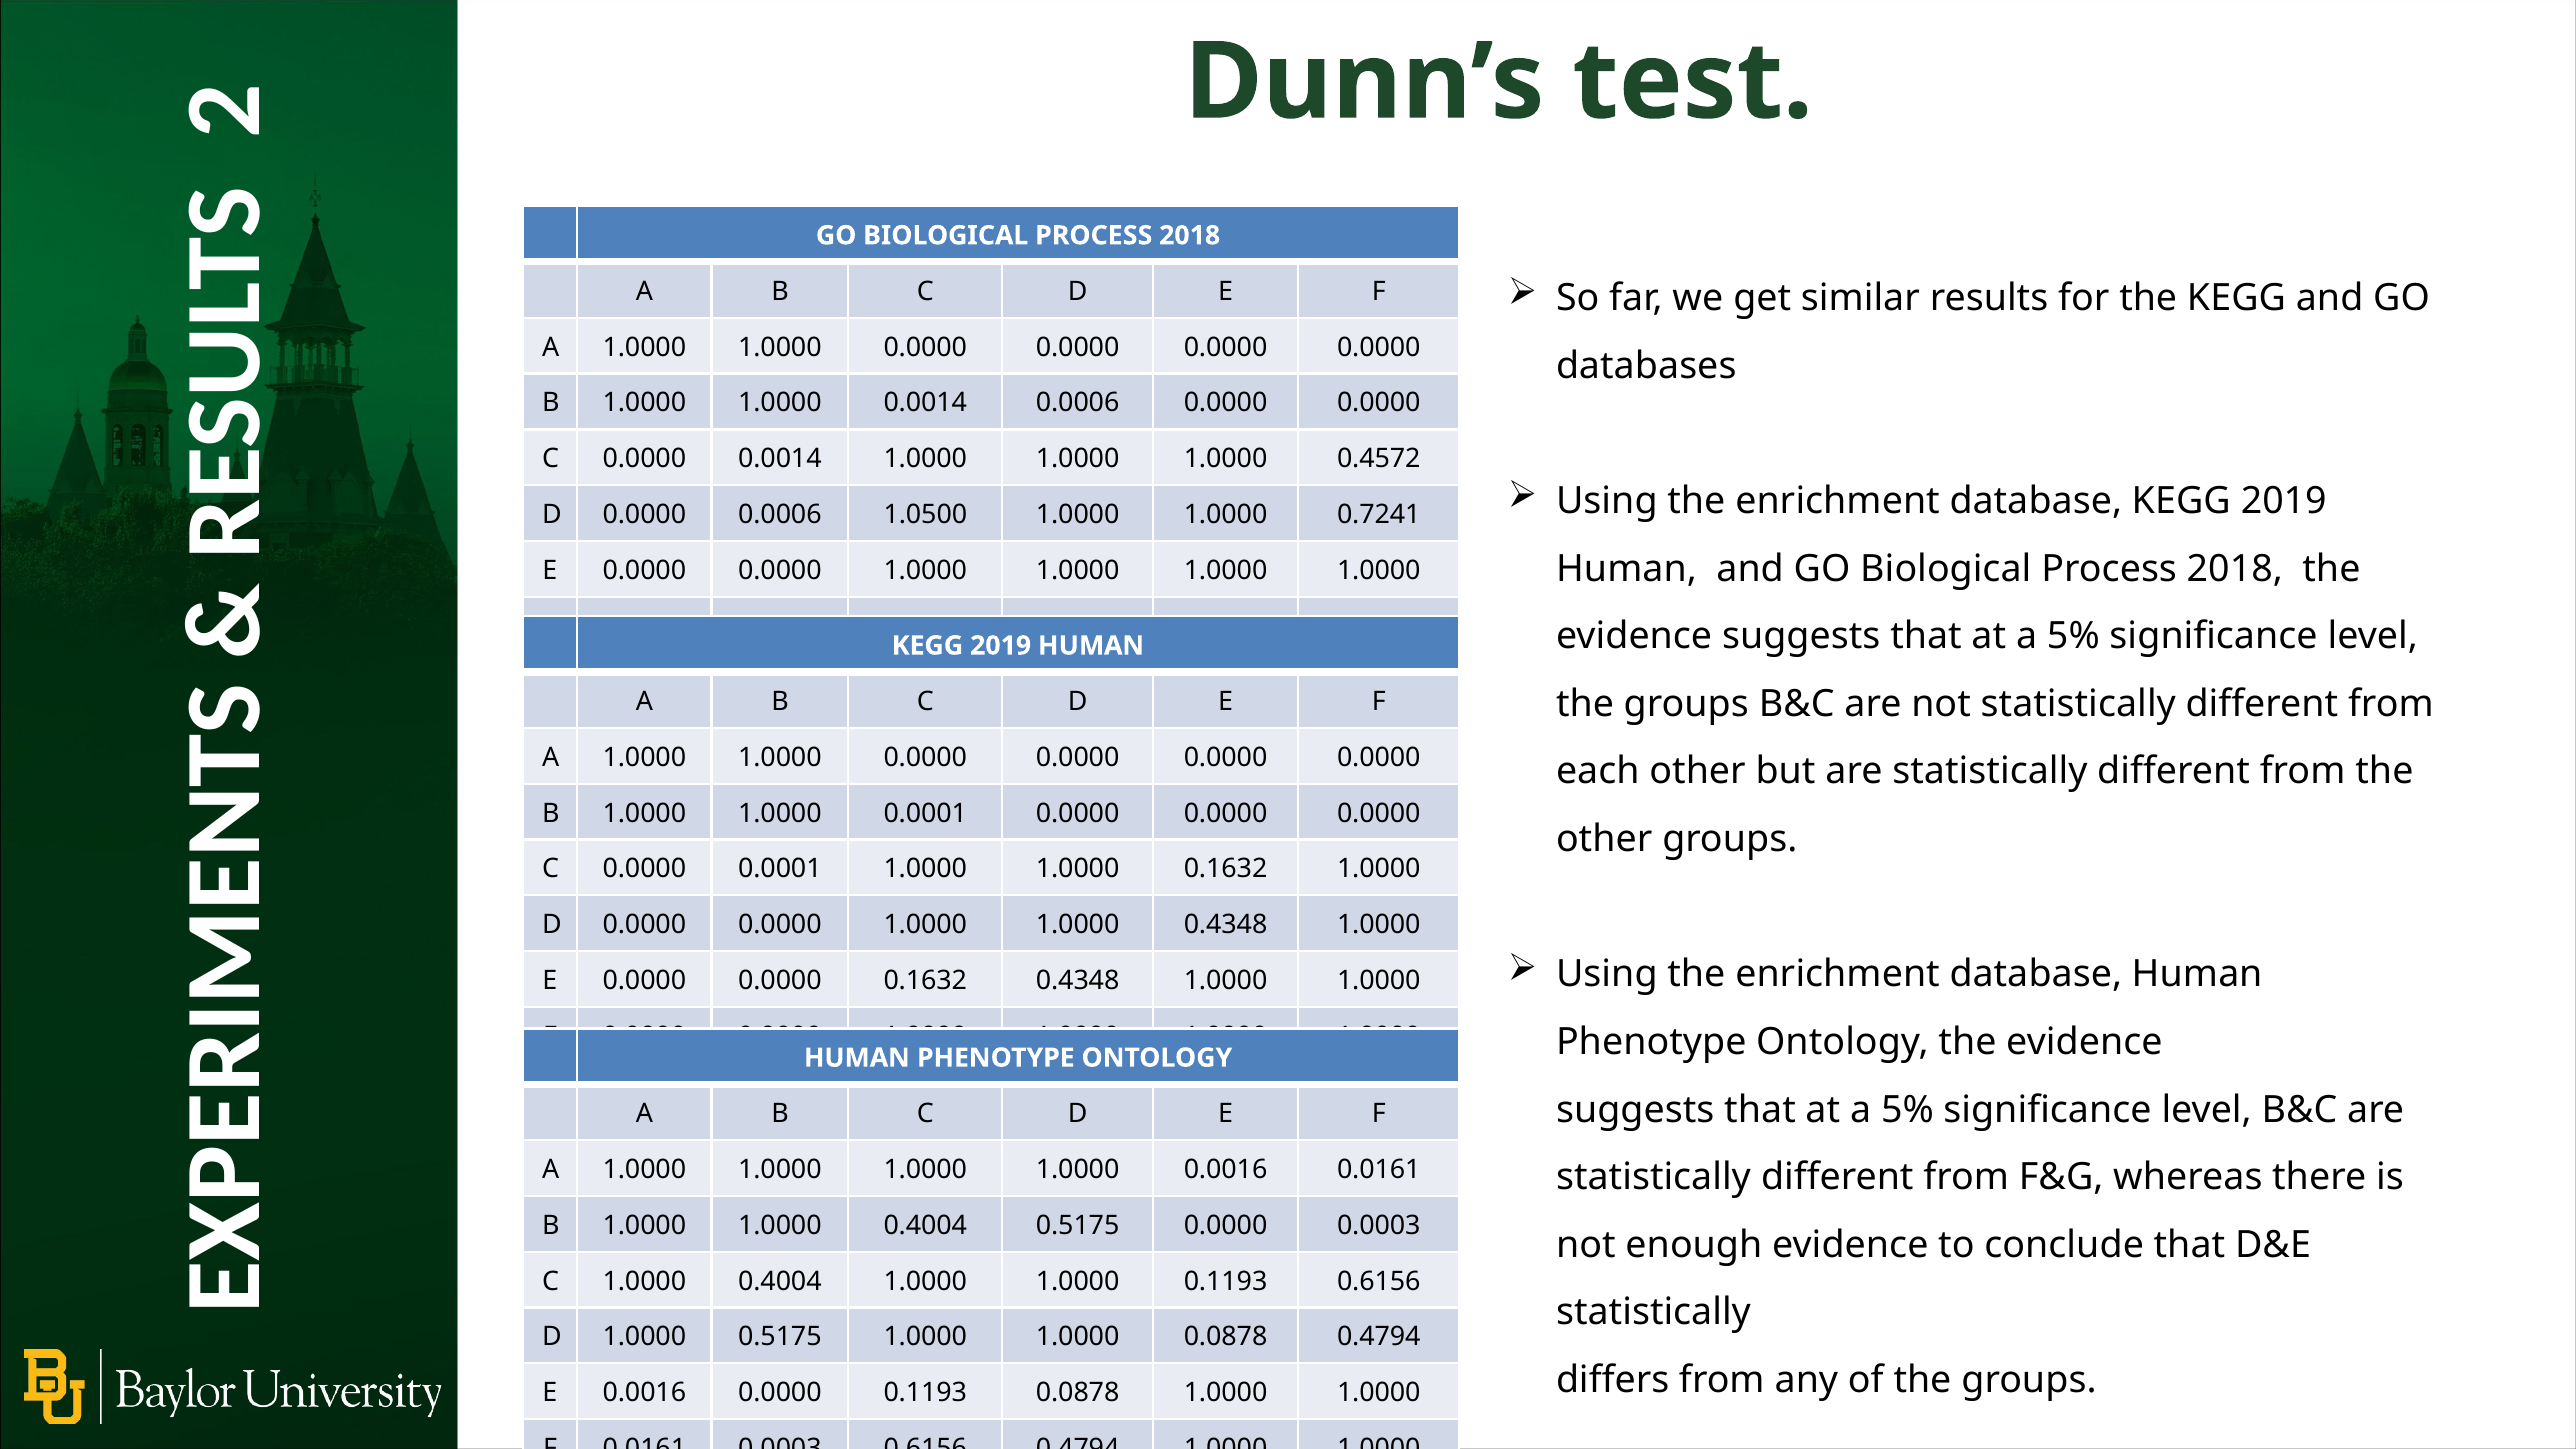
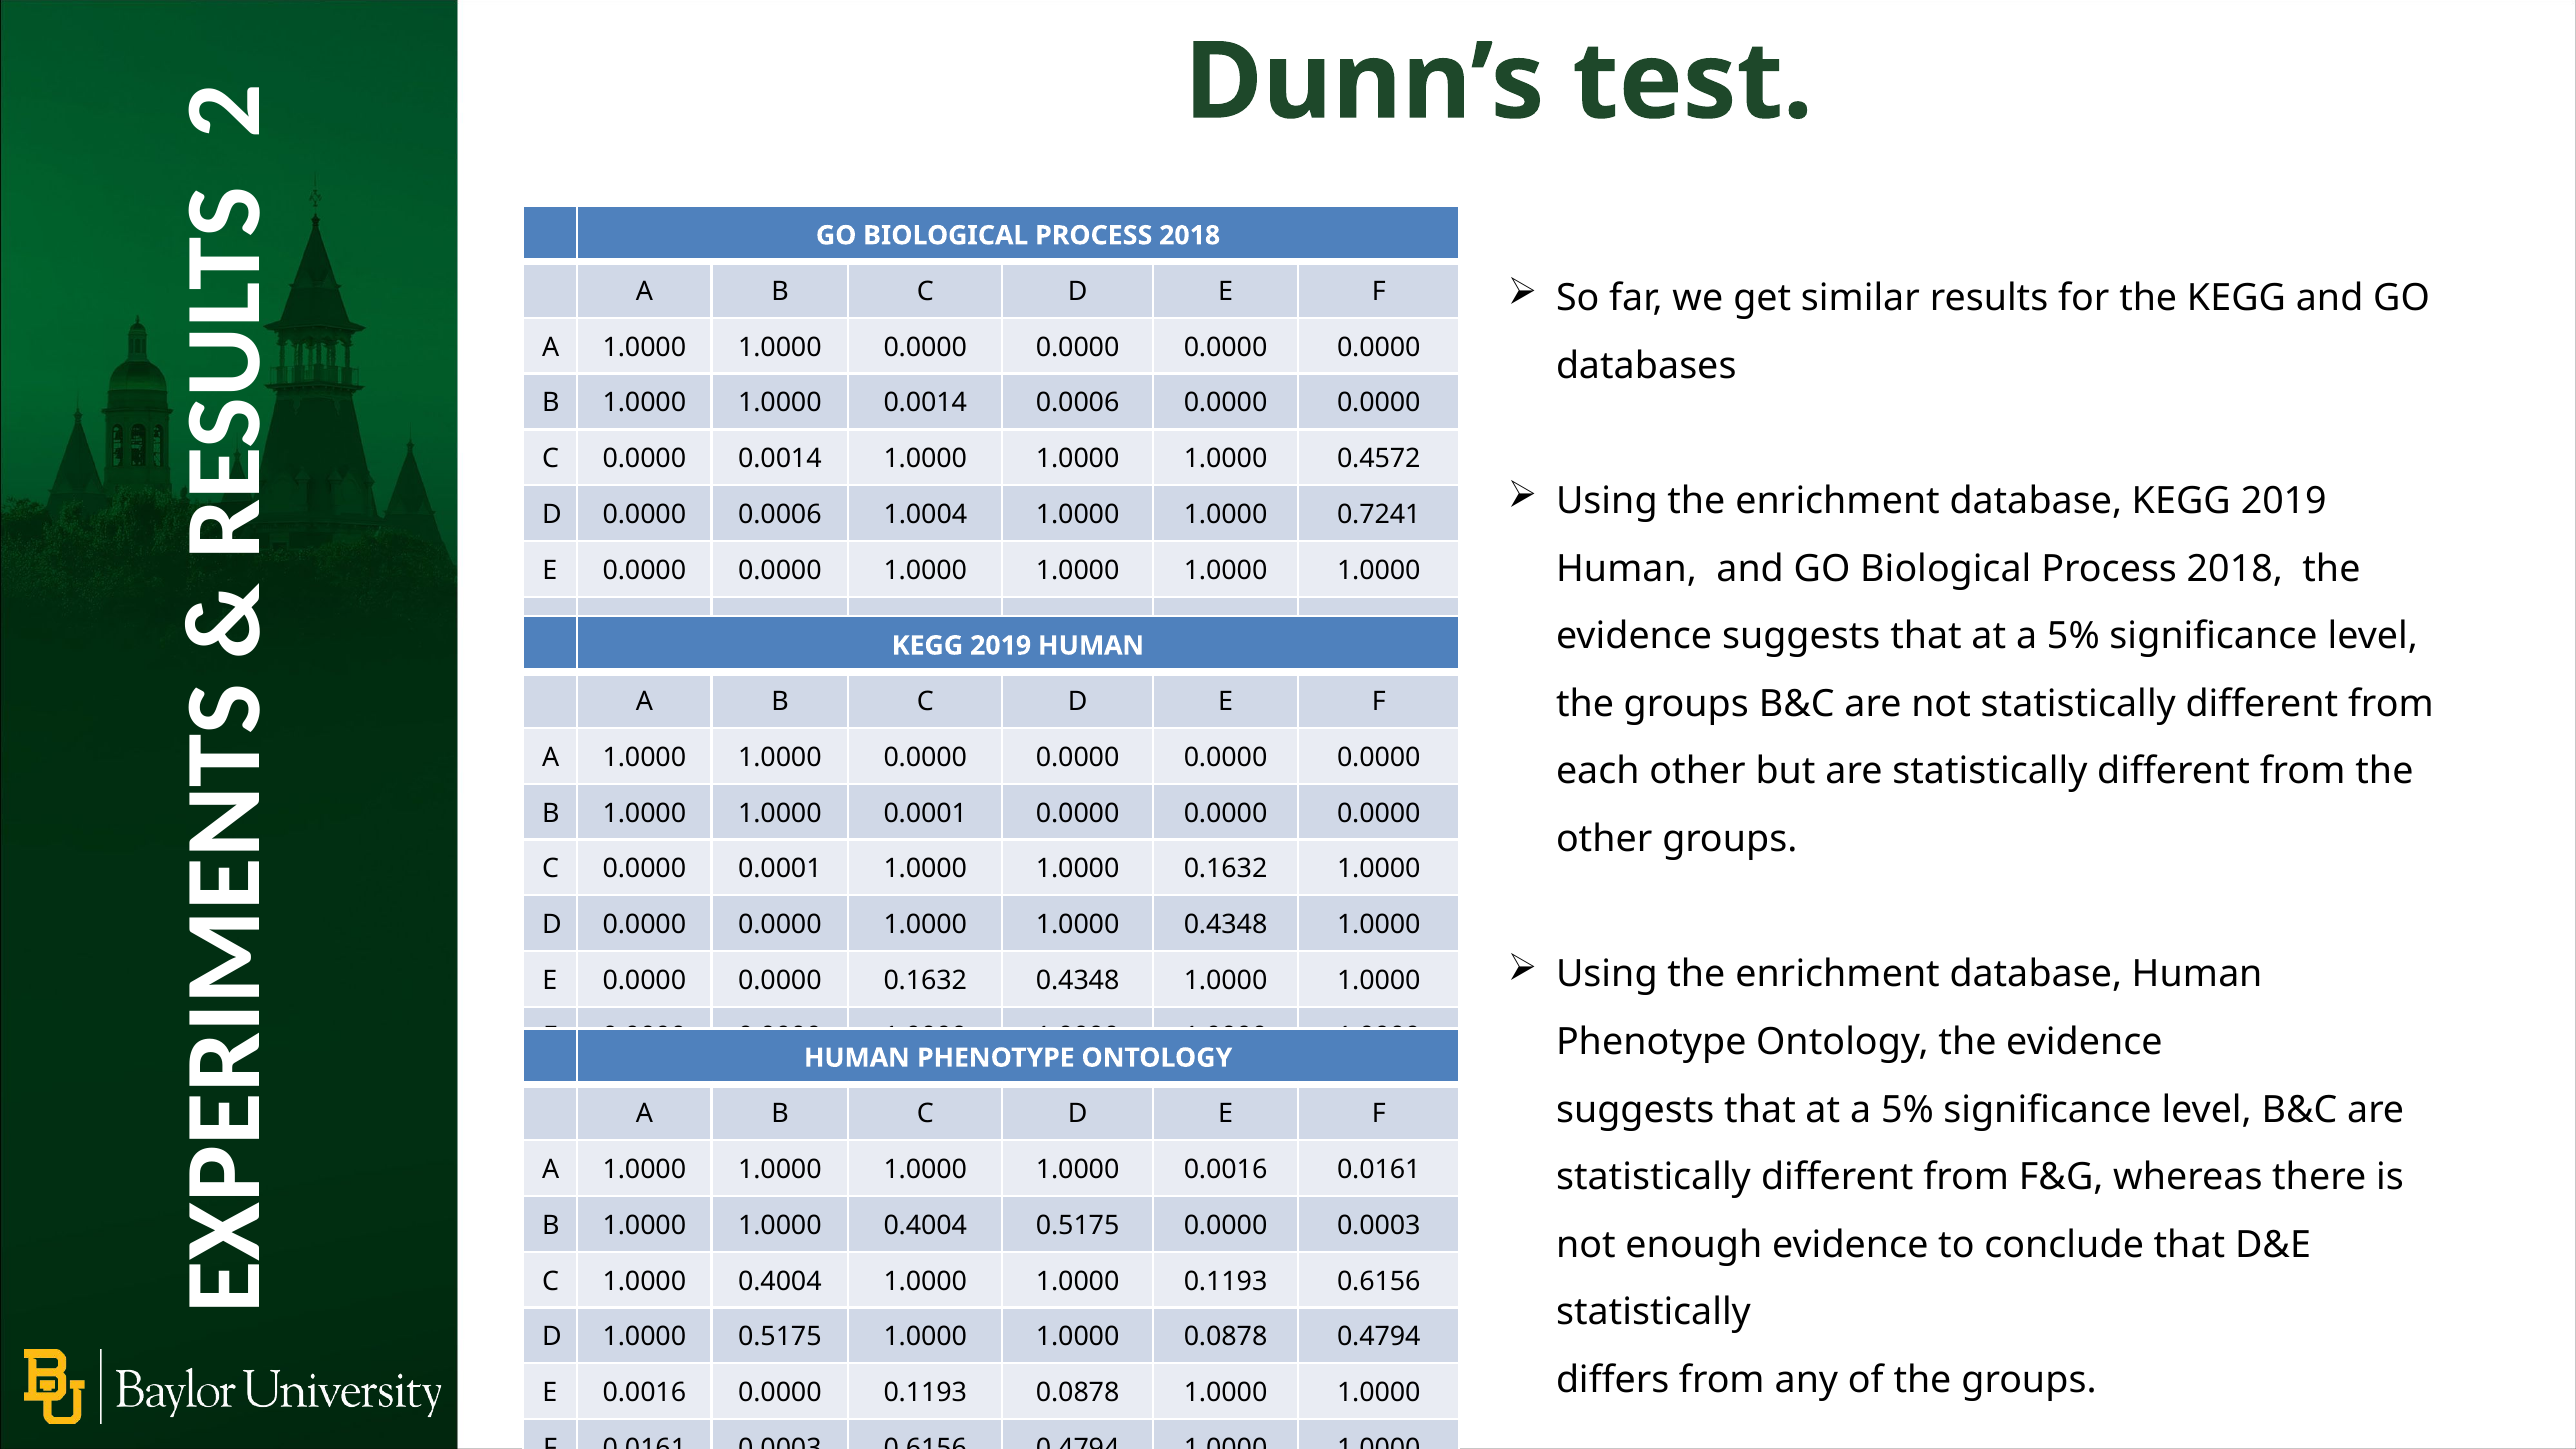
1.0500: 1.0500 -> 1.0004 (925, 515)
